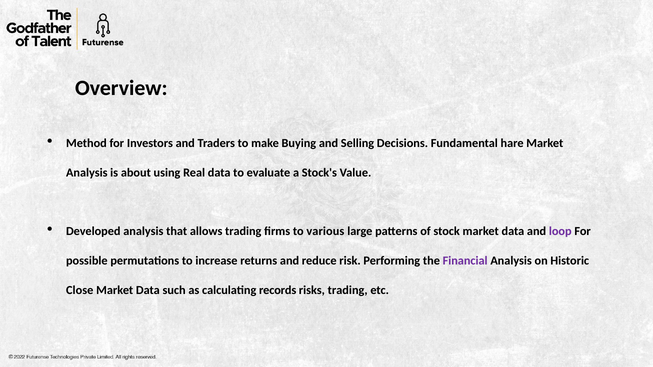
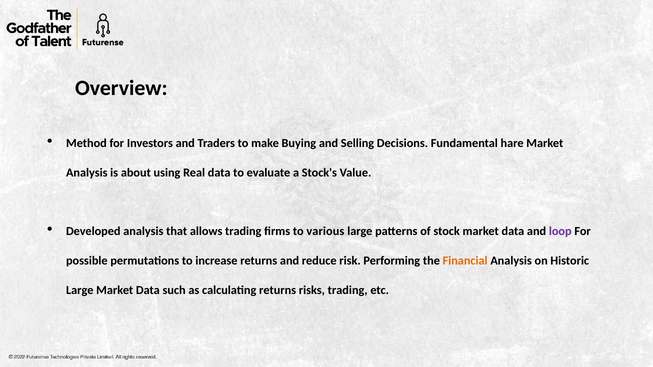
Financial colour: purple -> orange (465, 261)
Close: Close -> Large (80, 290)
calculating records: records -> returns (278, 290)
